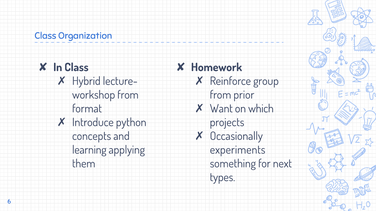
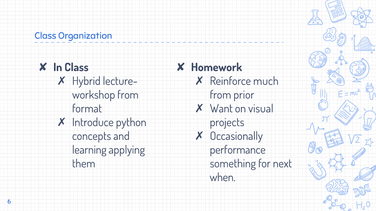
group: group -> much (266, 81)
which: which -> visual (261, 109)
experiments: experiments -> performance (238, 150)
types: types -> when (223, 178)
